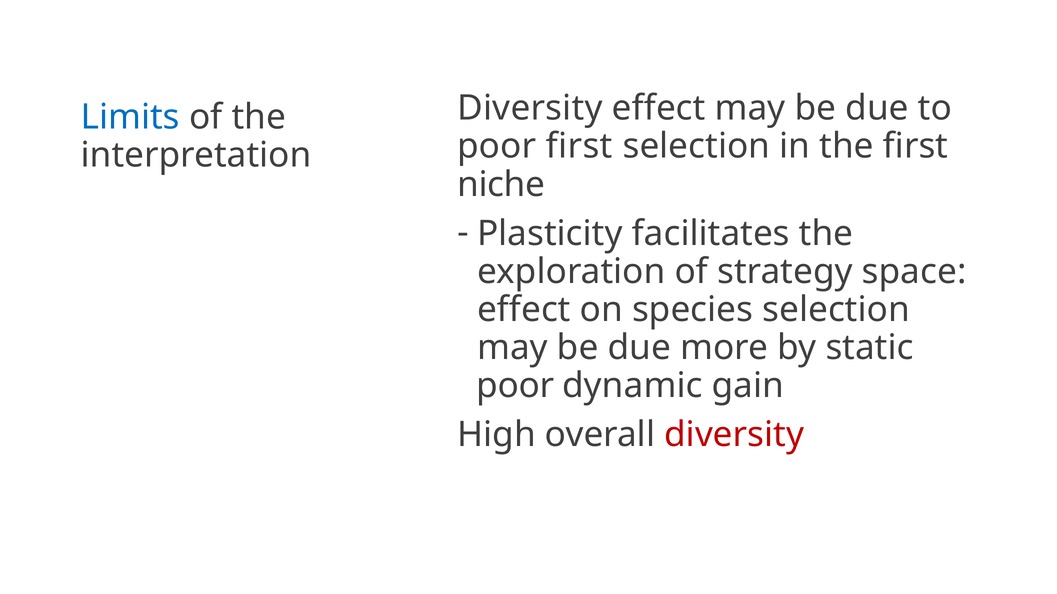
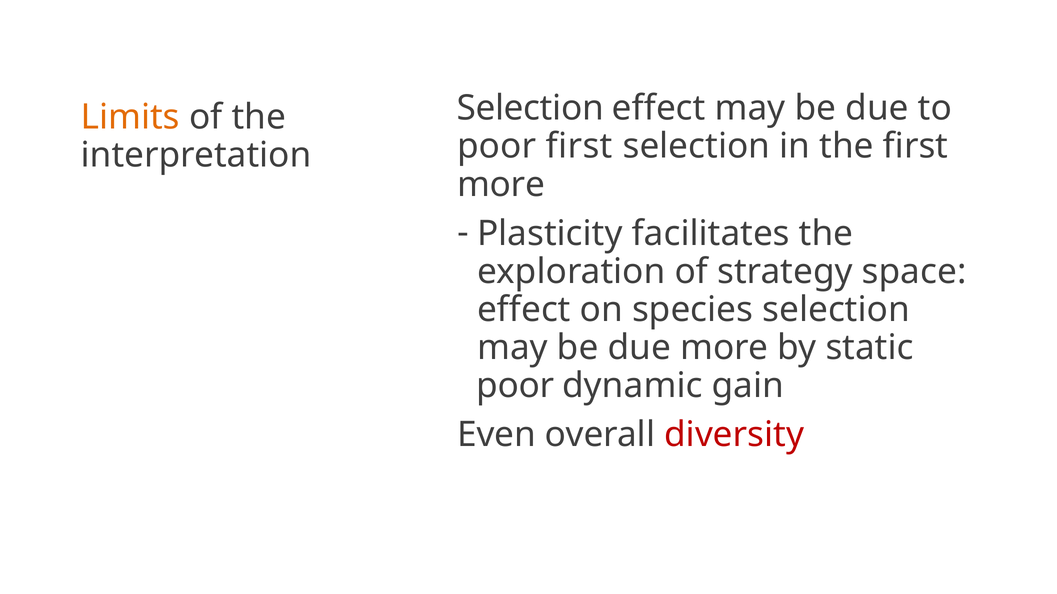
Diversity: Diversity -> Selection (530, 108)
Limits colour: blue -> orange (130, 117)
niche: niche -> more (501, 185)
High: High -> Even (497, 435)
